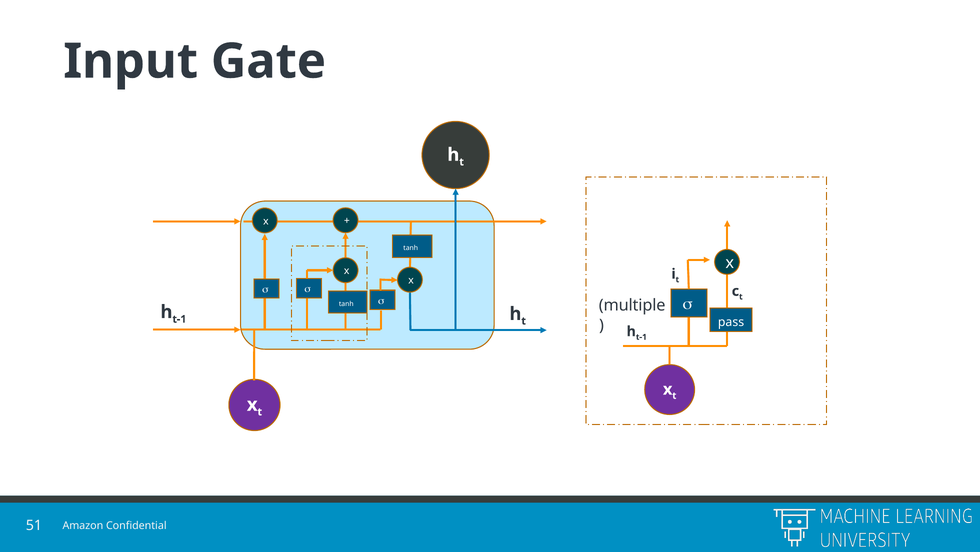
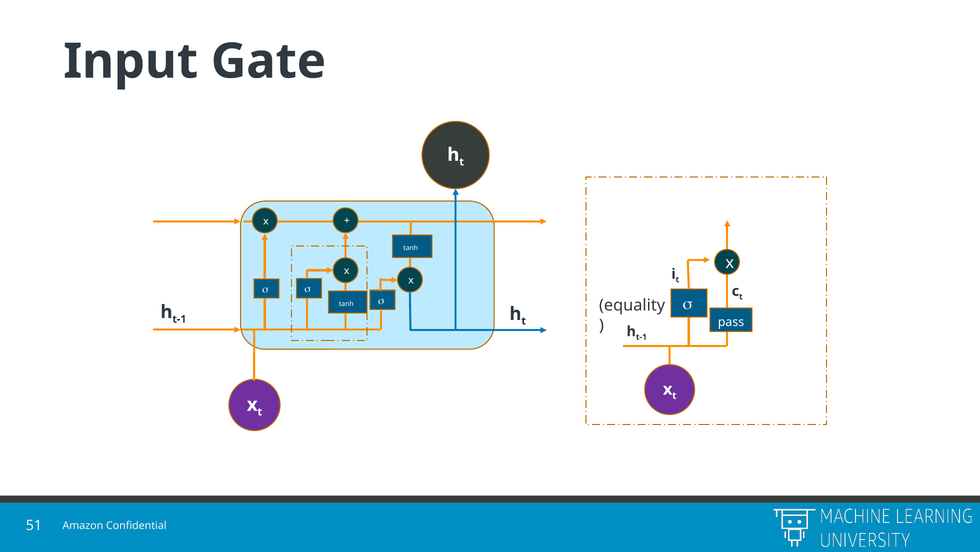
multiple: multiple -> equality (632, 305)
